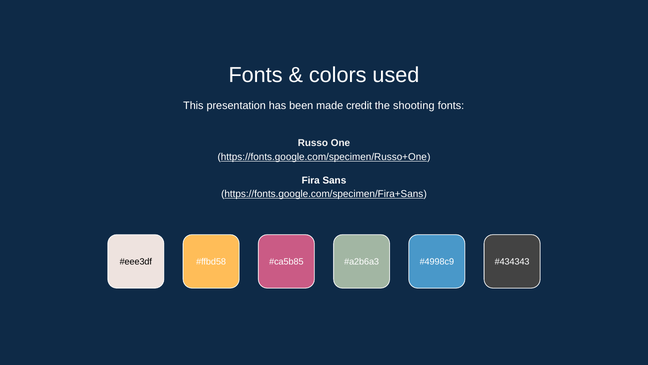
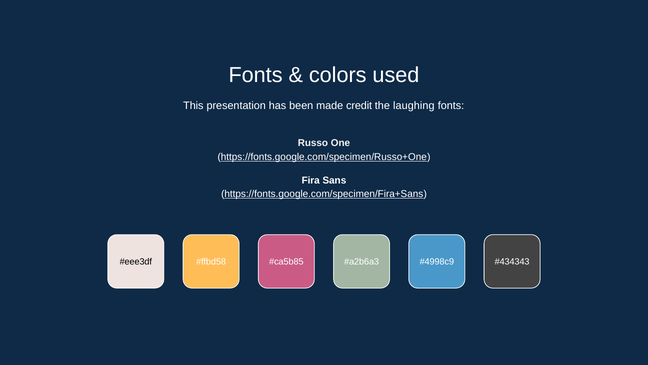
shooting: shooting -> laughing (414, 105)
